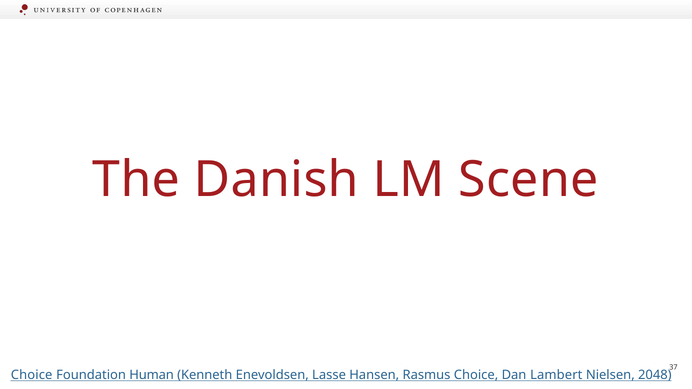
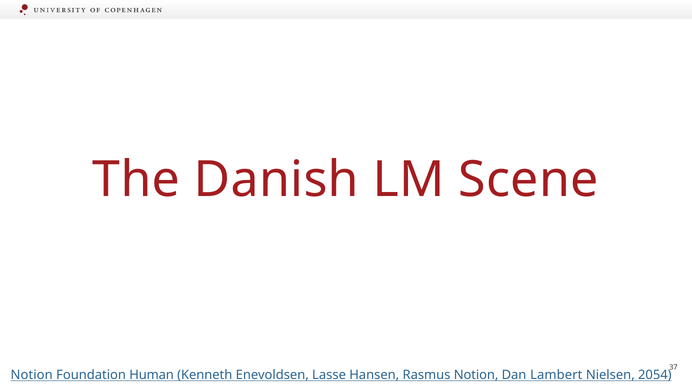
Choice: Choice -> Notion (32, 375)
Rasmus Choice: Choice -> Notion (476, 375)
2048: 2048 -> 2054 (655, 375)
